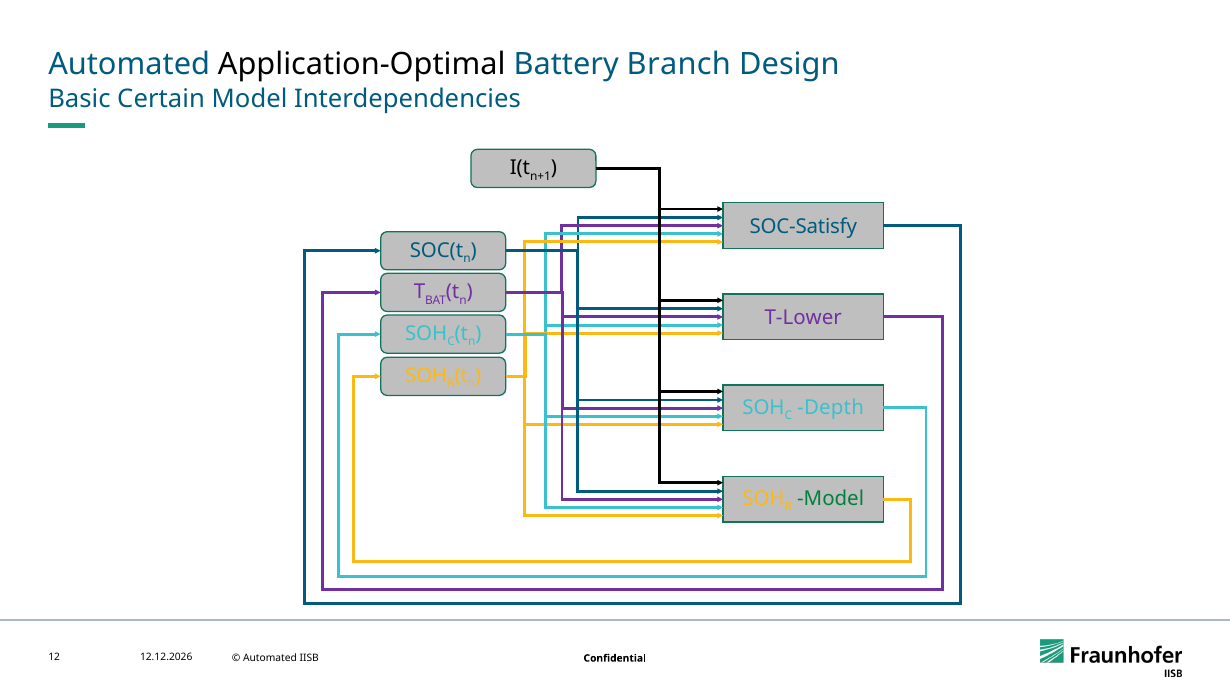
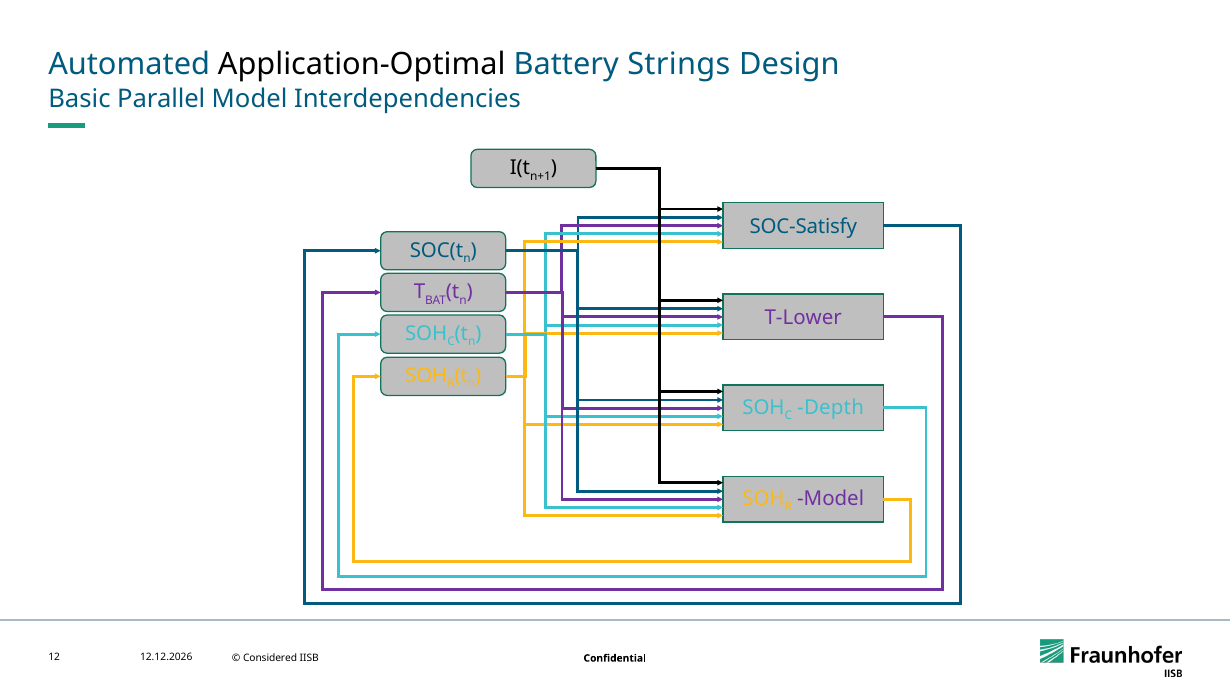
Branch: Branch -> Strings (679, 64)
Certain: Certain -> Parallel (161, 99)
Model colour: green -> purple (831, 499)
Automated: Automated -> Considered (270, 658)
